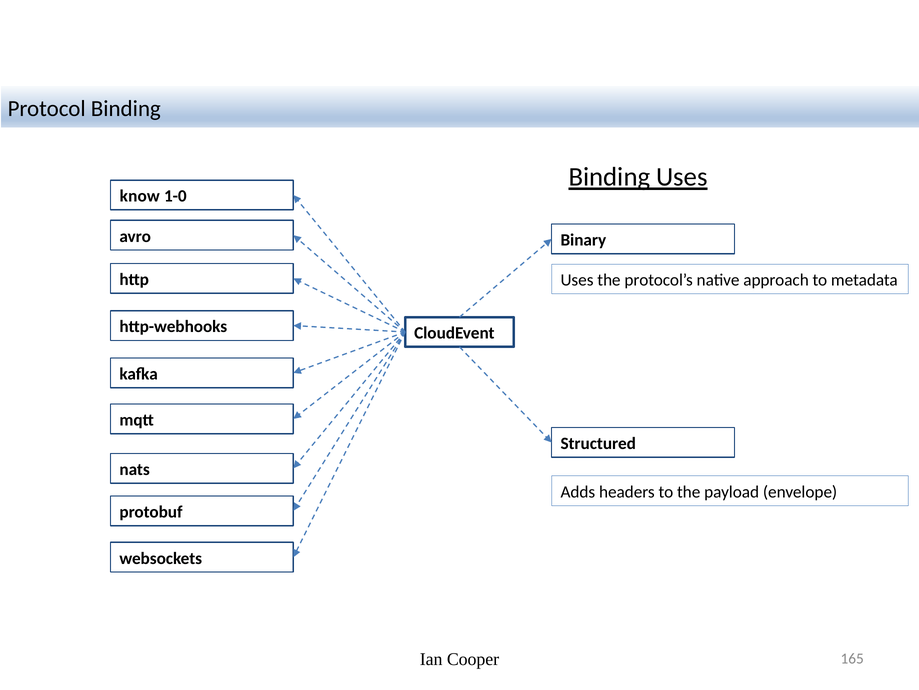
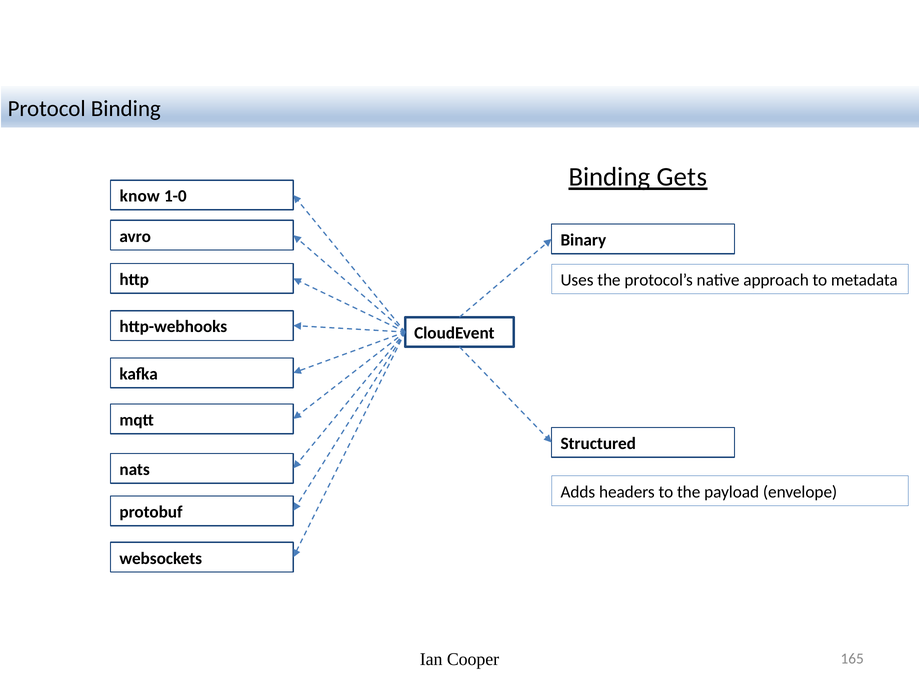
Binding Uses: Uses -> Gets (682, 177)
